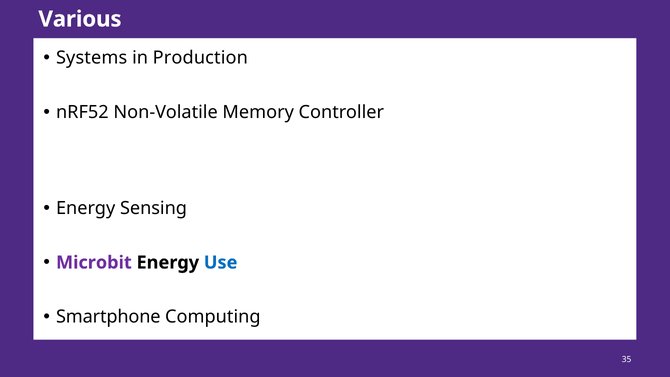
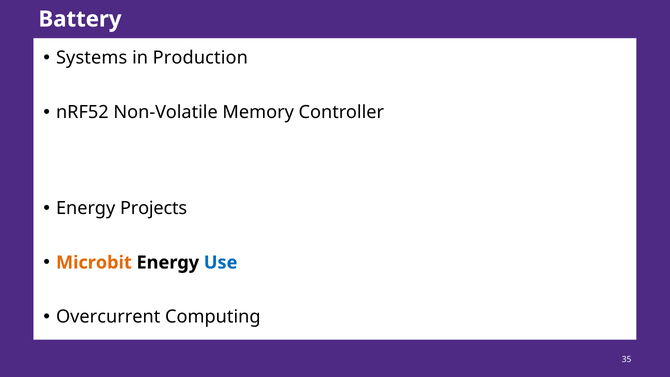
Various: Various -> Battery (80, 19)
Sensing: Sensing -> Projects (154, 208)
Microbit colour: purple -> orange (94, 262)
Smartphone: Smartphone -> Overcurrent (108, 317)
